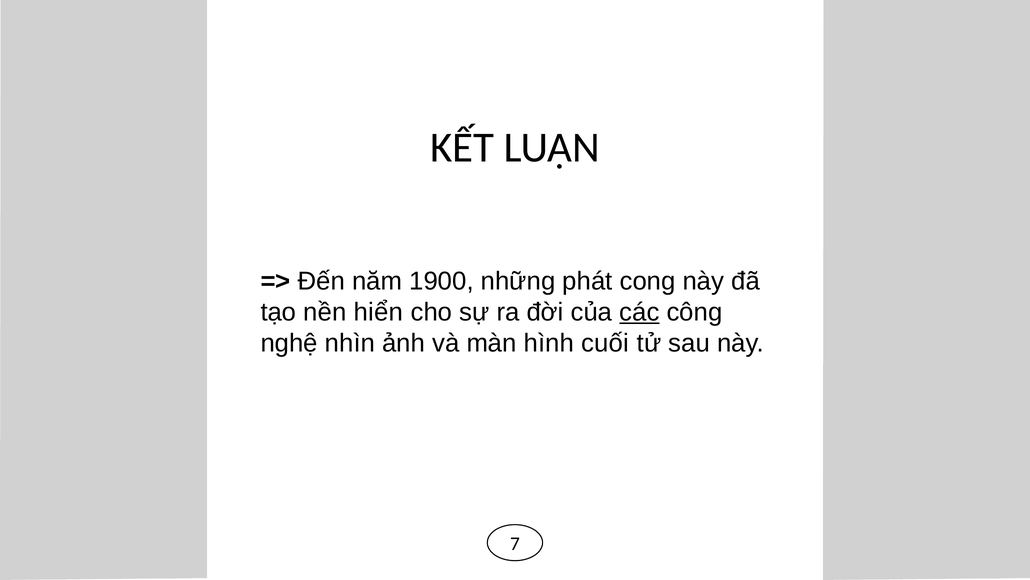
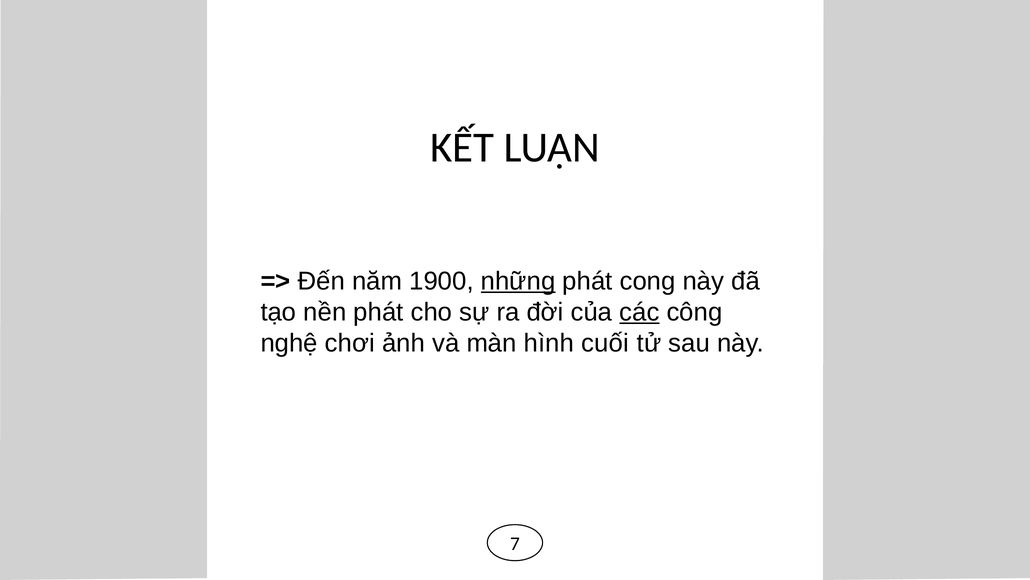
những underline: none -> present (518, 281)
nền hiển: hiển -> phát (379, 312)
nhìn: nhìn -> chơi (350, 343)
